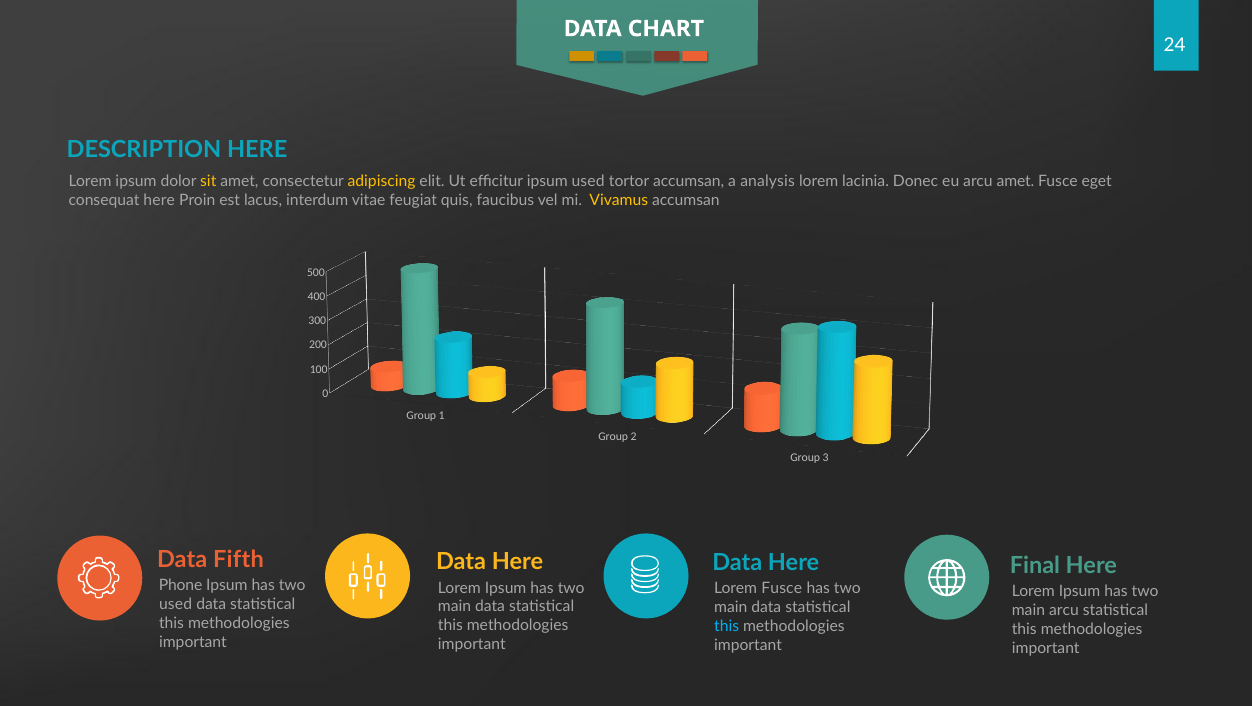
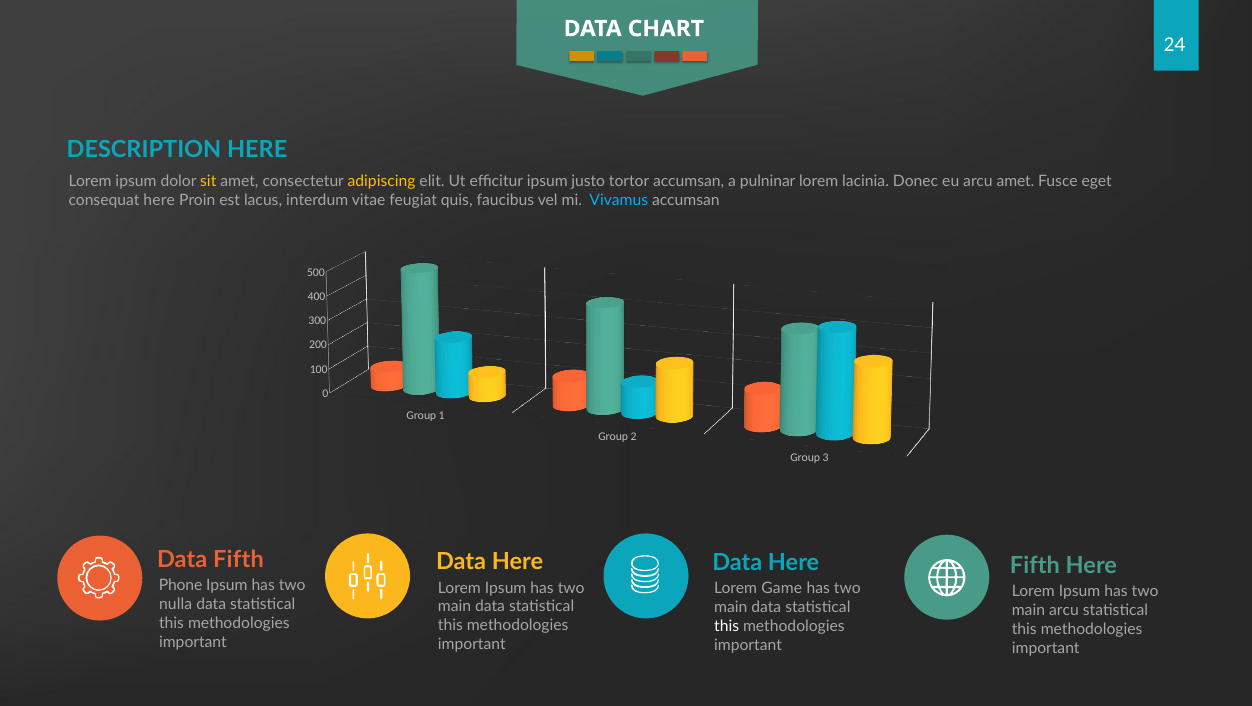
ipsum used: used -> justo (588, 181)
analysis: analysis -> pulninar (768, 181)
Vivamus colour: yellow -> light blue (619, 200)
Final: Final -> Fifth (1035, 566)
Lorem Fusce: Fusce -> Game (782, 589)
used: used -> nulla (176, 604)
this colour: light blue -> white (727, 626)
